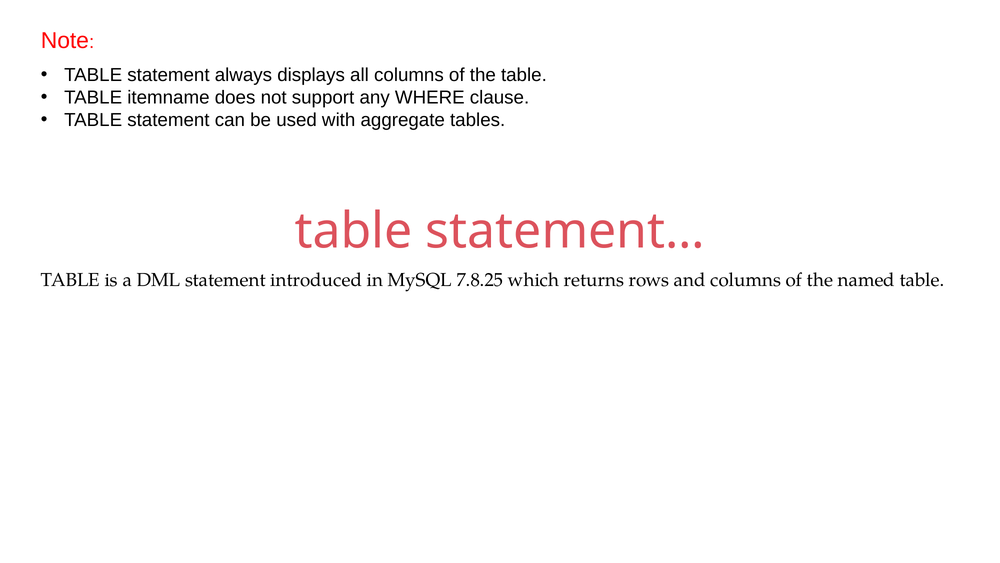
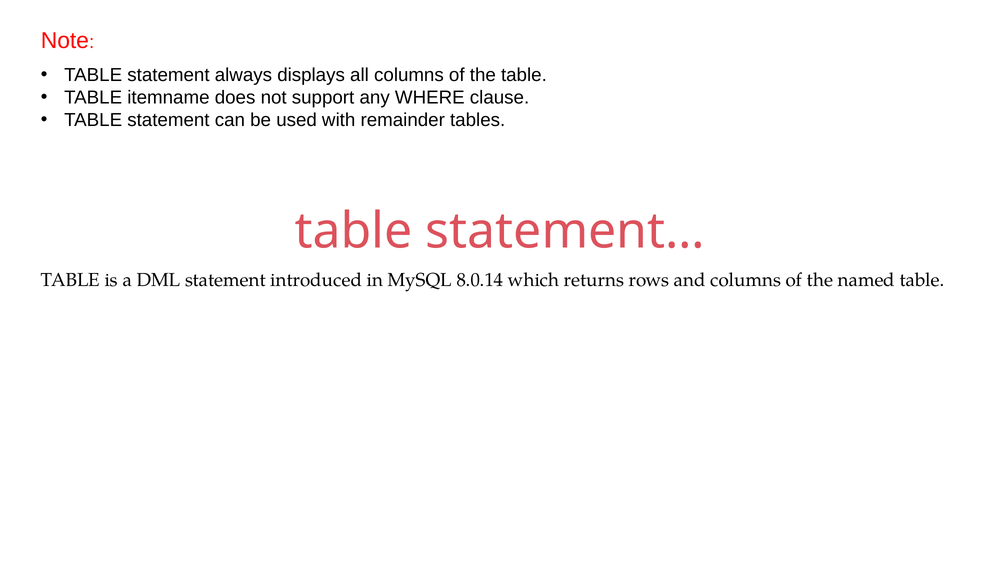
aggregate: aggregate -> remainder (403, 120)
7.8.25: 7.8.25 -> 8.0.14 (480, 280)
